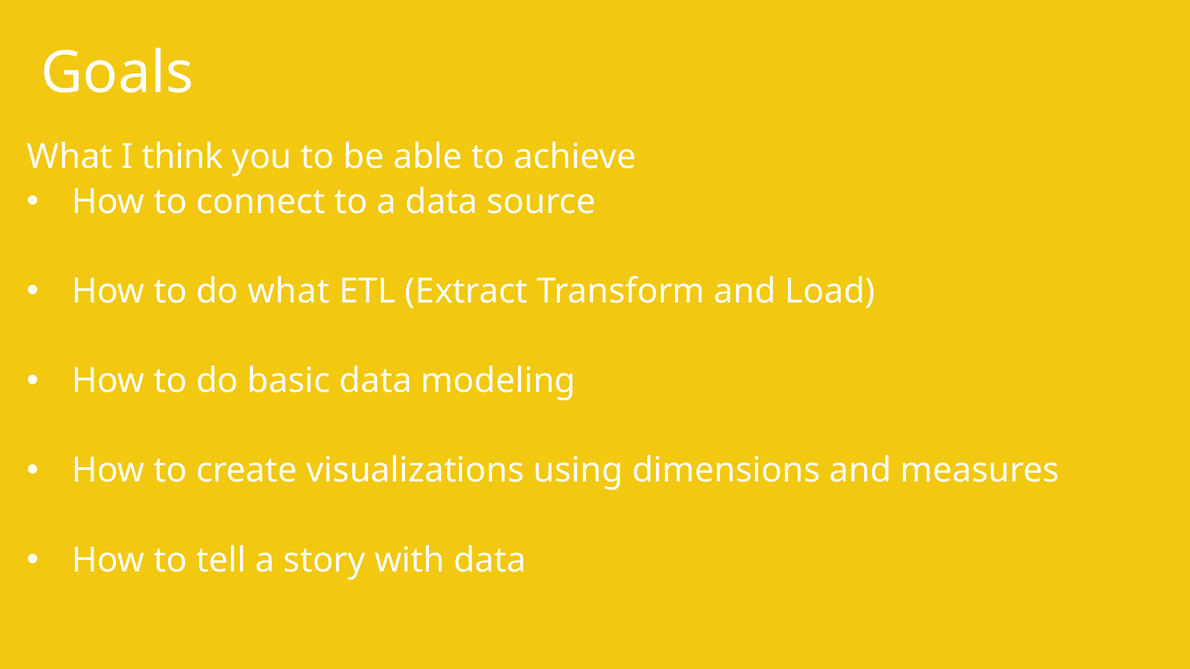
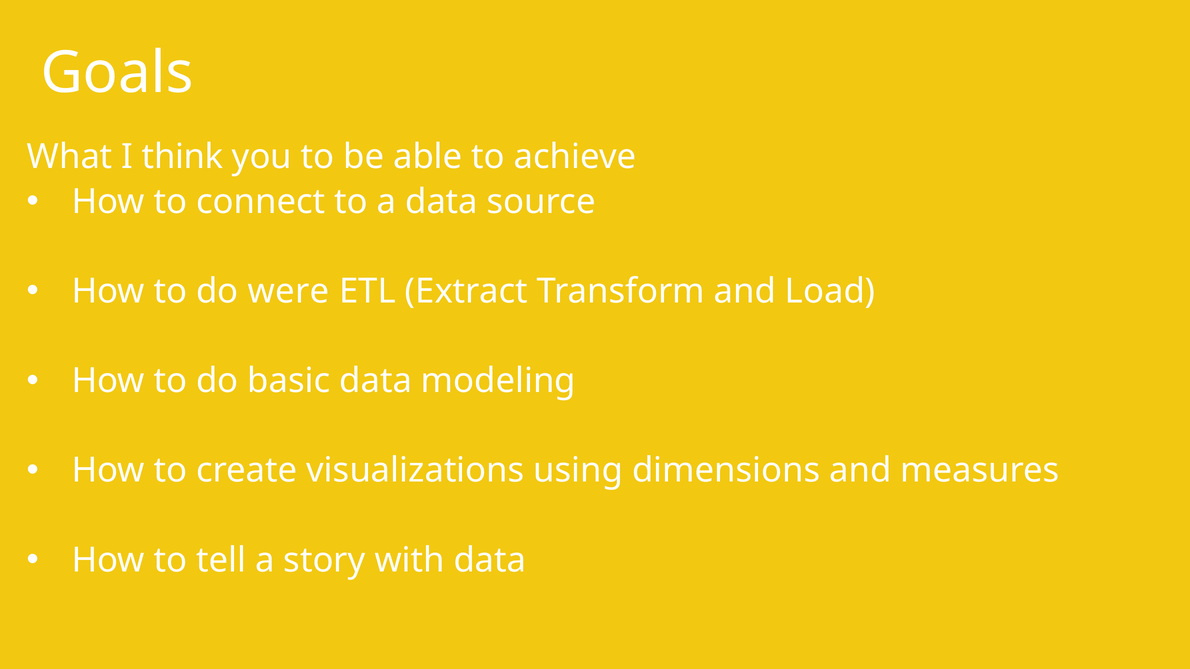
do what: what -> were (289, 291)
